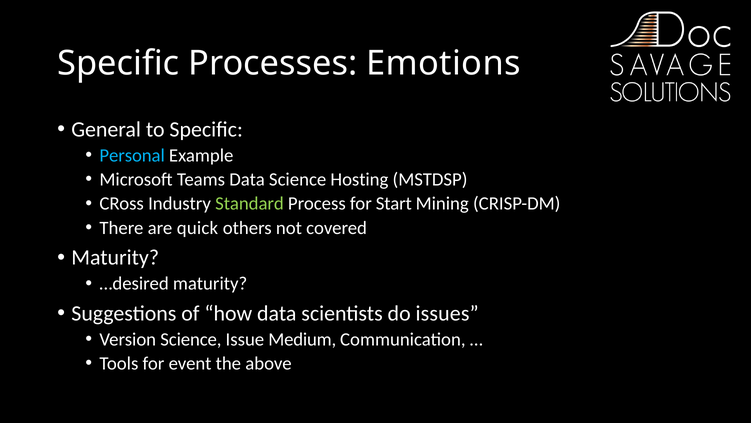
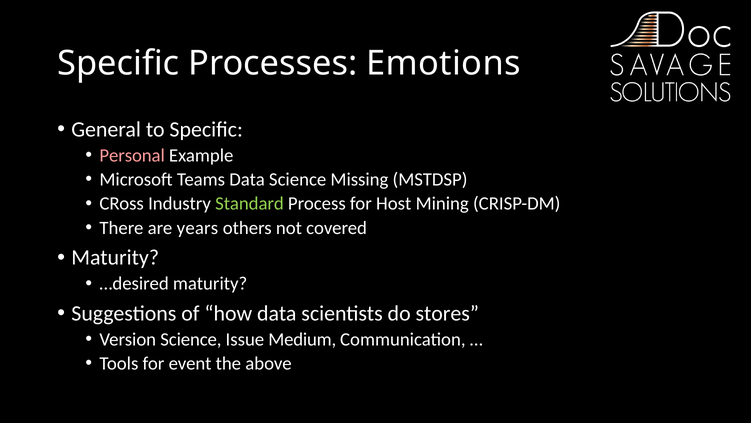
Personal colour: light blue -> pink (132, 155)
Hosting: Hosting -> Missing (359, 179)
Start: Start -> Host (394, 203)
quick: quick -> years (197, 228)
issues: issues -> stores (447, 313)
